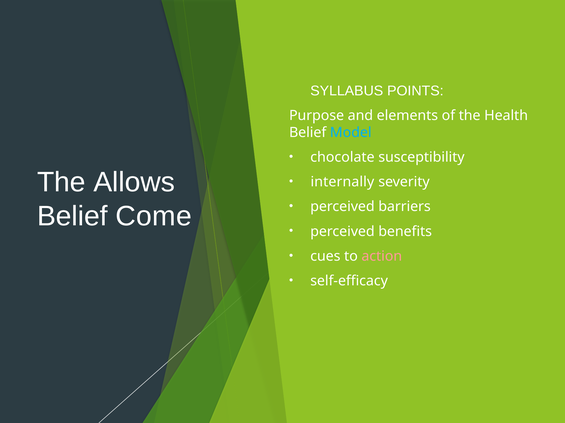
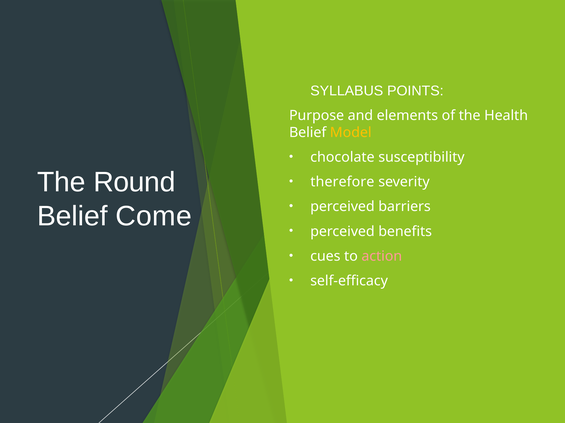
Model colour: light blue -> yellow (351, 133)
Allows: Allows -> Round (134, 183)
internally: internally -> therefore (342, 182)
